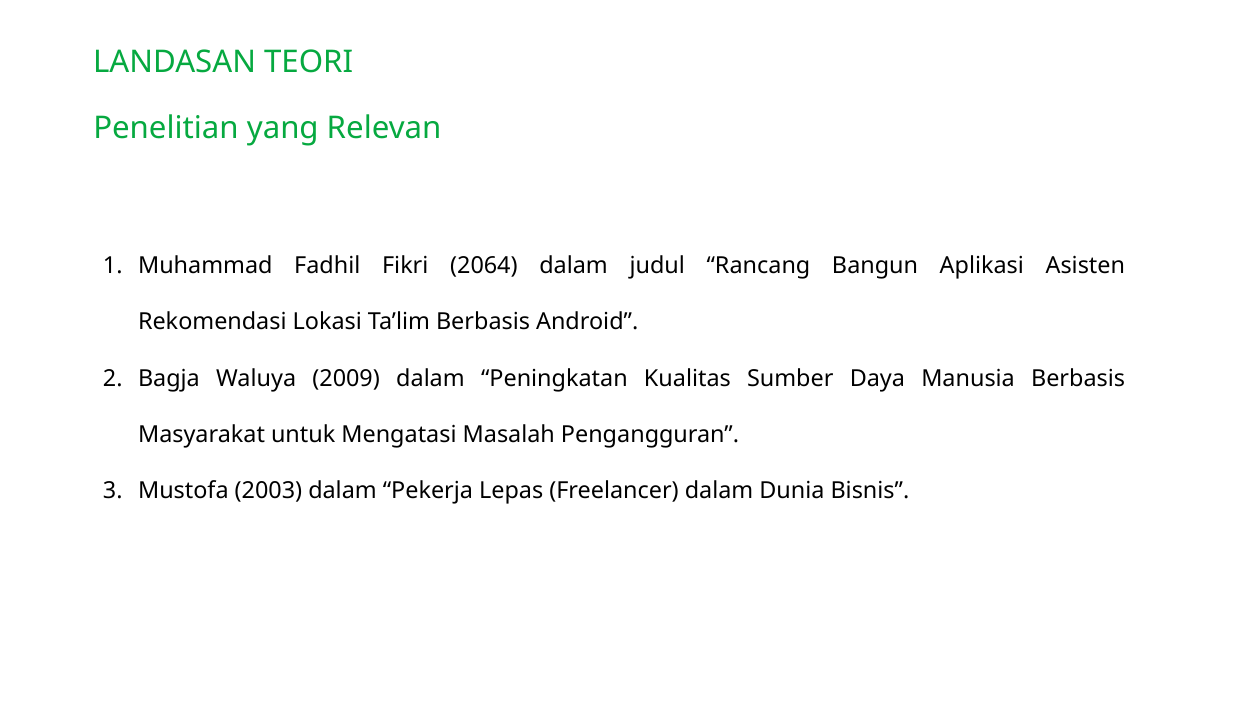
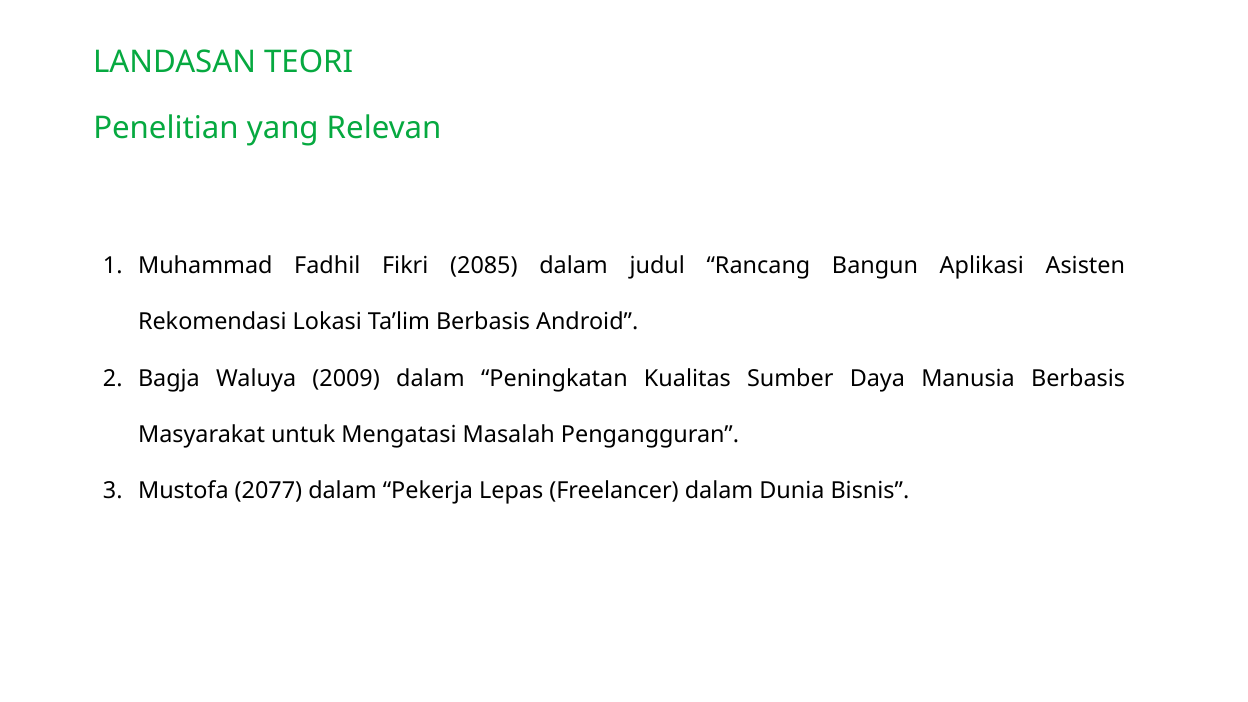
2064: 2064 -> 2085 (484, 266)
2003: 2003 -> 2077 (268, 491)
